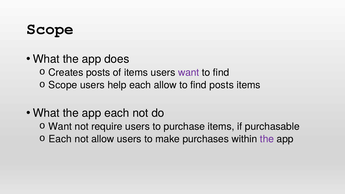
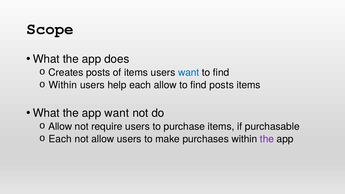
want colour: purple -> blue (189, 73)
Scope: Scope -> Within (63, 85)
app each: each -> want (117, 113)
Want: Want -> Allow (60, 126)
